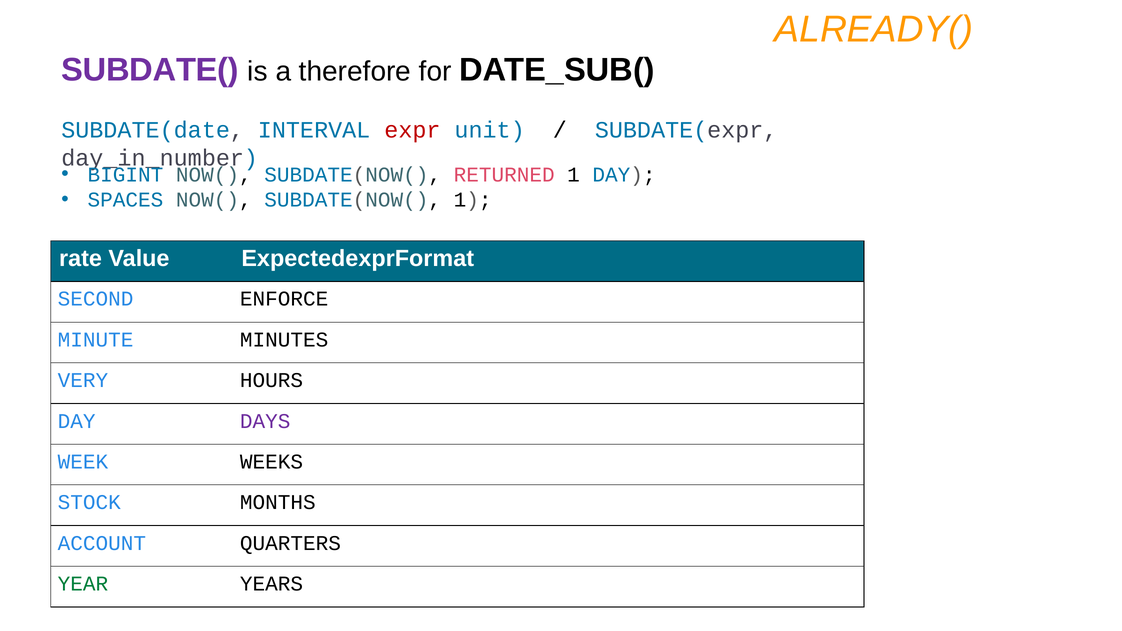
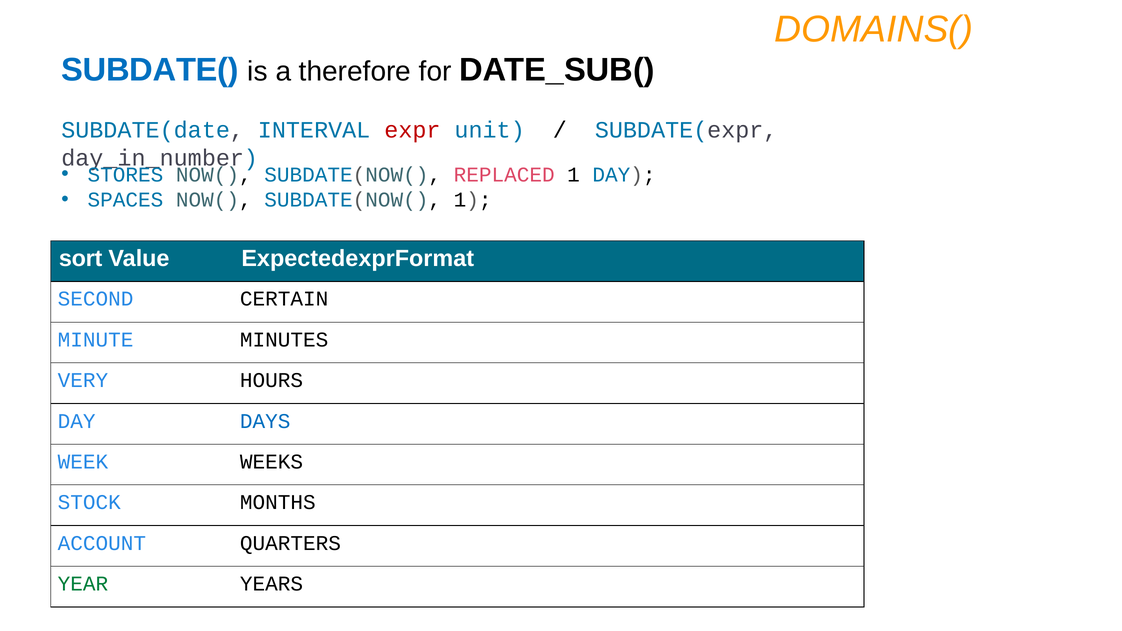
ALREADY(: ALREADY( -> DOMAINS( (874, 29)
SUBDATE( colour: purple -> blue (150, 70)
BIGINT: BIGINT -> STORES (125, 175)
RETURNED: RETURNED -> REPLACED (504, 175)
rate: rate -> sort (81, 259)
ENFORCE: ENFORCE -> CERTAIN (284, 299)
DAYS colour: purple -> blue (265, 421)
